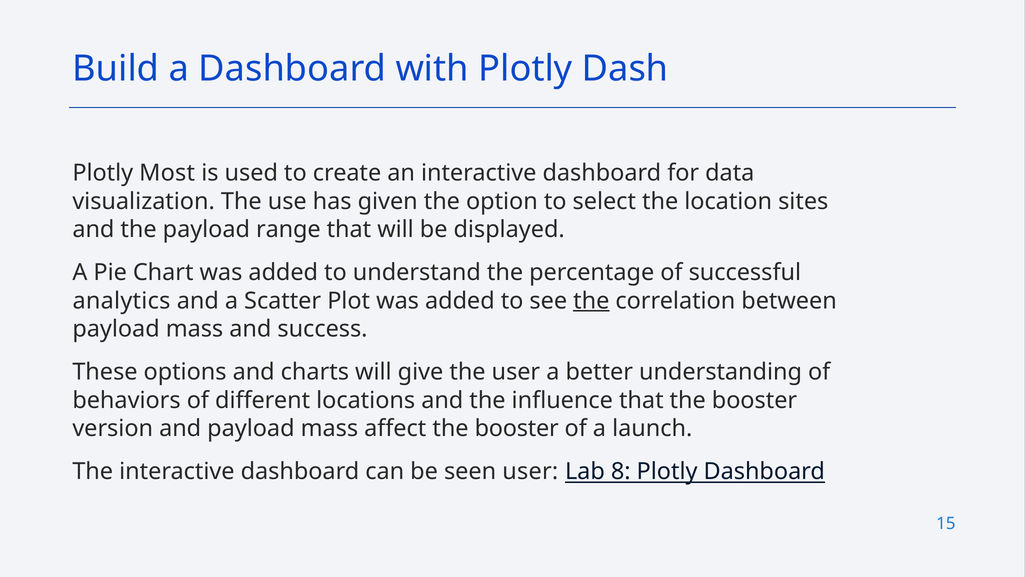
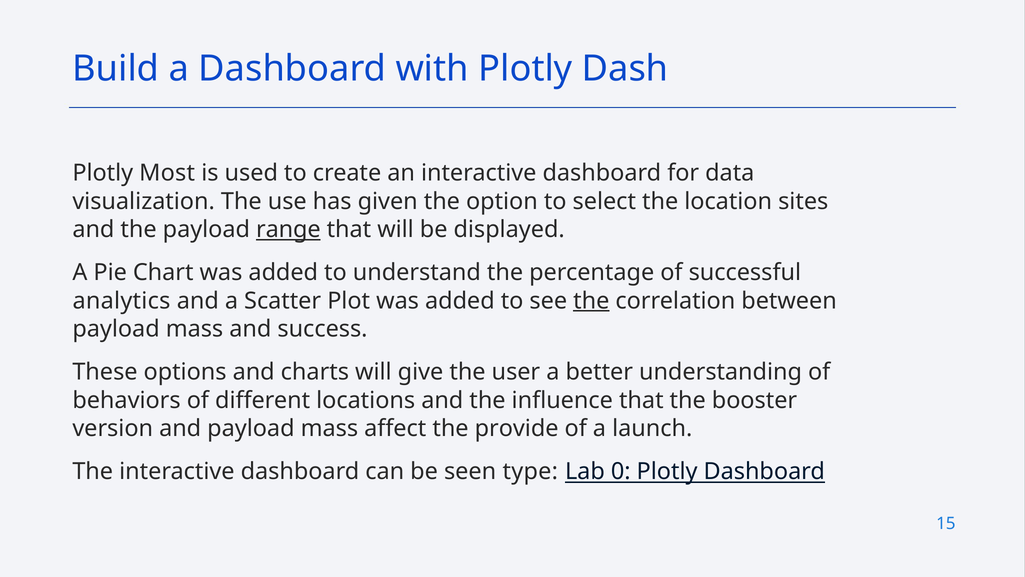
range underline: none -> present (288, 229)
affect the booster: booster -> provide (517, 428)
seen user: user -> type (530, 471)
8: 8 -> 0 (621, 471)
